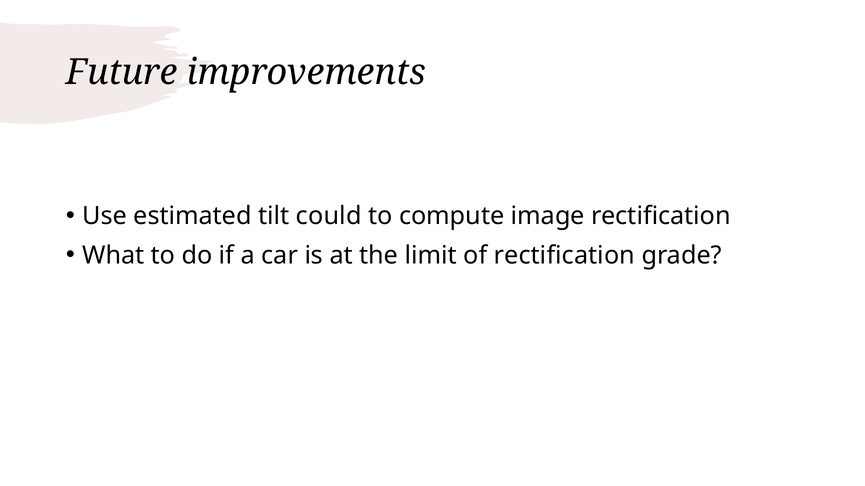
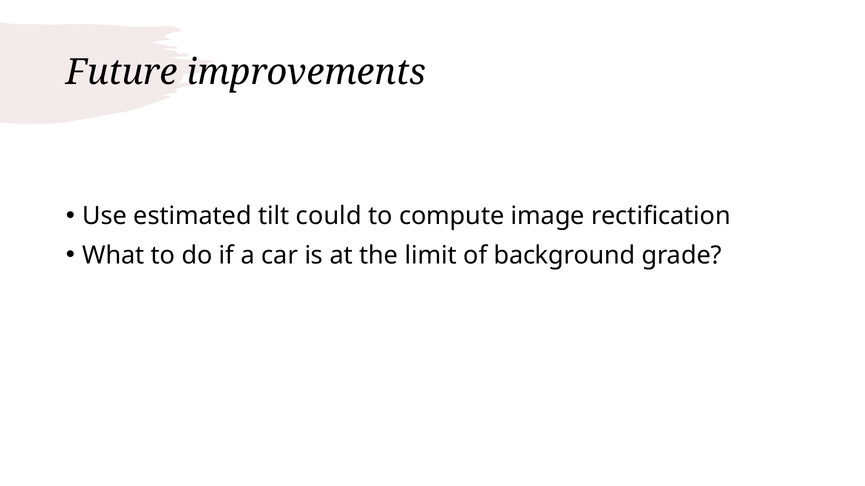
of rectification: rectification -> background (565, 256)
